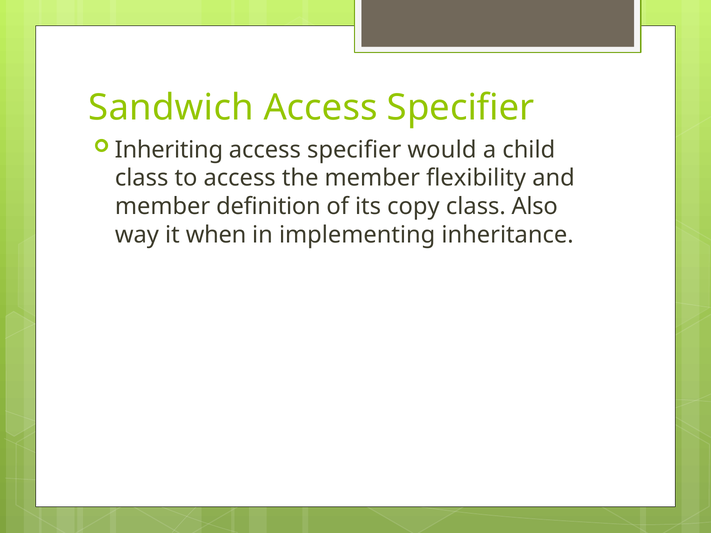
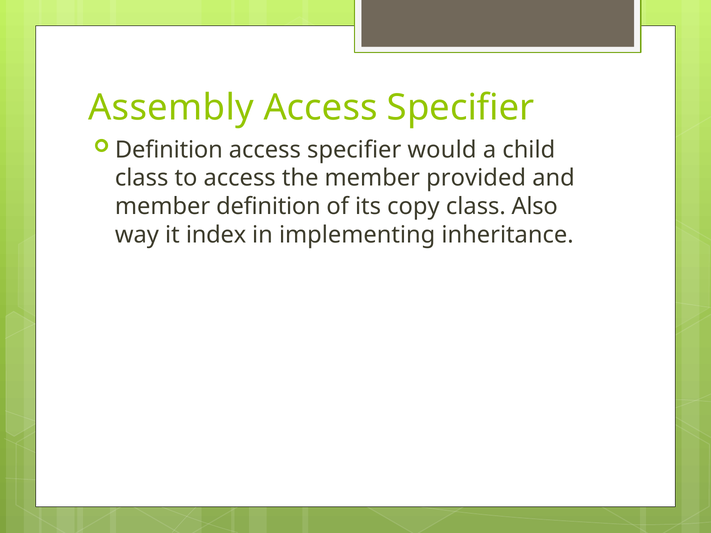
Sandwich: Sandwich -> Assembly (171, 108)
Inheriting: Inheriting -> Definition (169, 150)
flexibility: flexibility -> provided (476, 178)
when: when -> index (216, 235)
